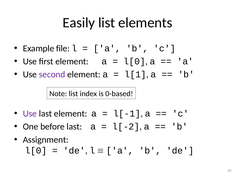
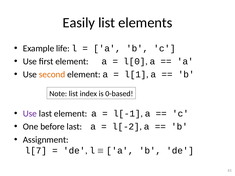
file: file -> life (63, 48)
second colour: purple -> orange (52, 75)
l[0: l[0 -> l[7 (36, 151)
